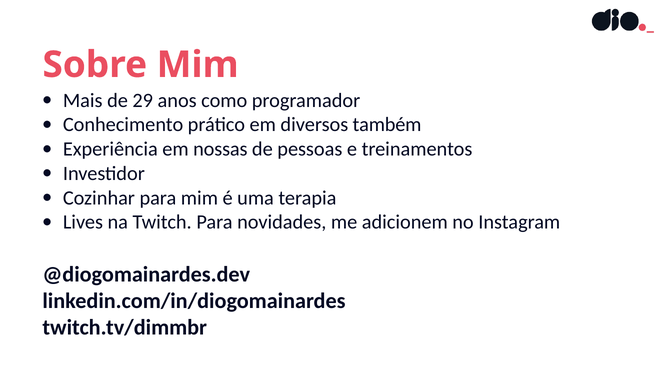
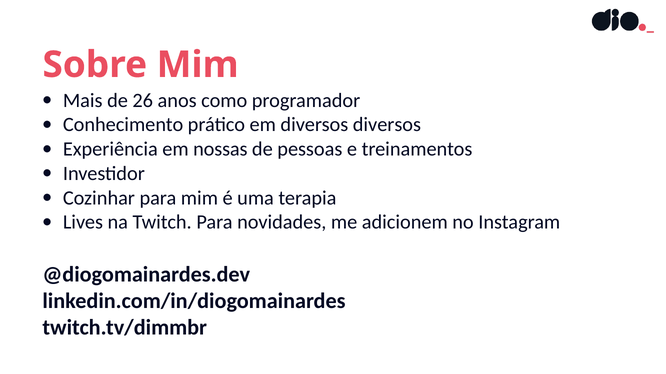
29: 29 -> 26 (143, 101)
diversos também: também -> diversos (387, 125)
